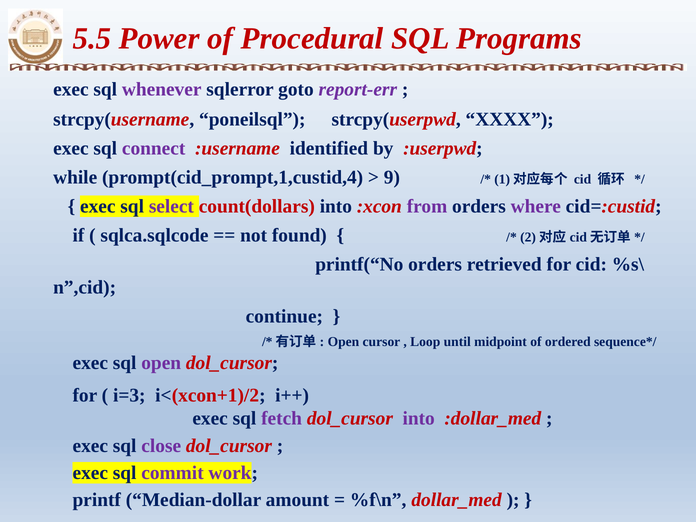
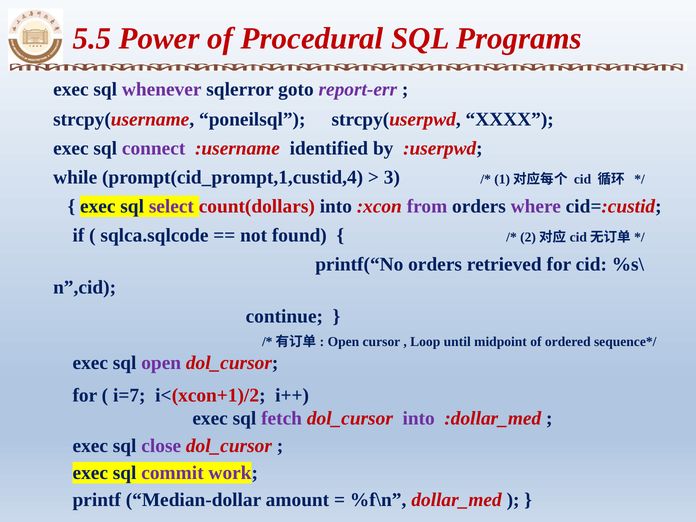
9: 9 -> 3 (392, 177)
i=3: i=3 -> i=7 (129, 395)
